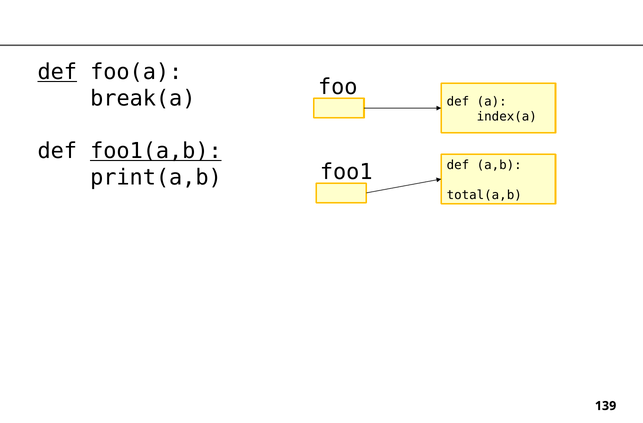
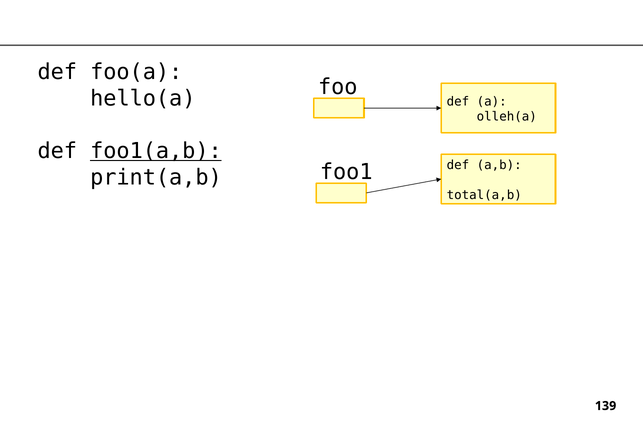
def underline: present -> none (57, 72)
break(a: break(a -> hello(a (143, 98)
index(a: index(a -> olleh(a (507, 116)
